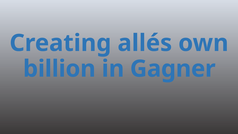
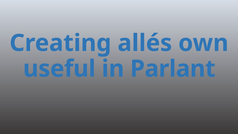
billion: billion -> useful (59, 69)
Gagner: Gagner -> Parlant (173, 69)
